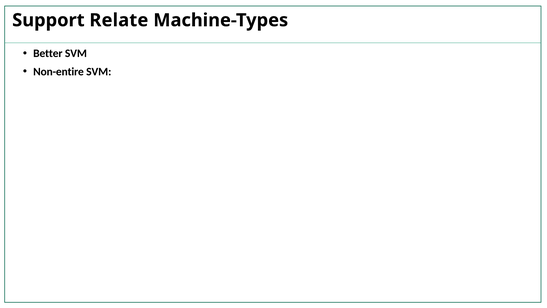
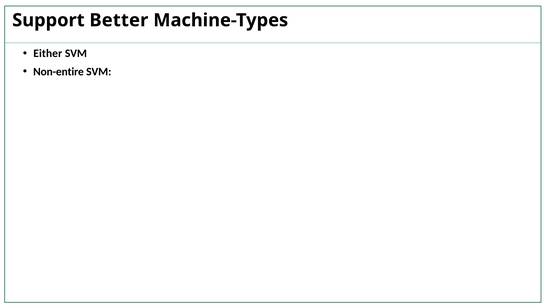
Relate: Relate -> Better (119, 20)
Better: Better -> Either (48, 53)
